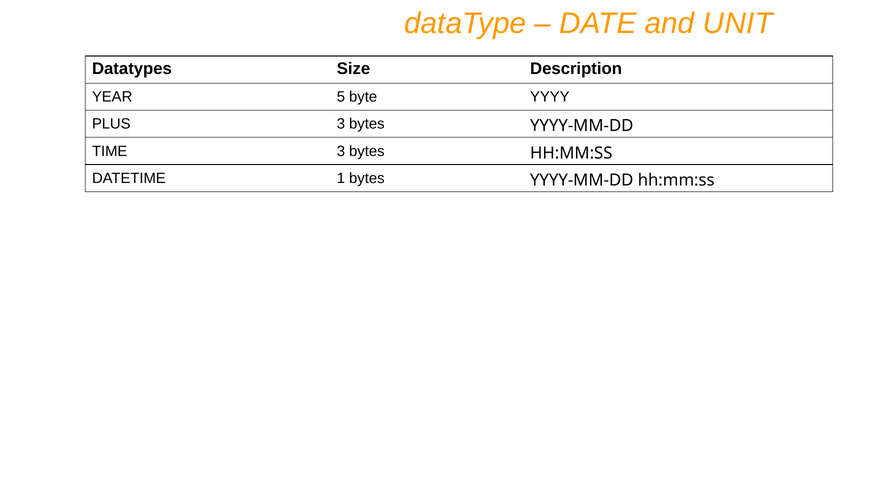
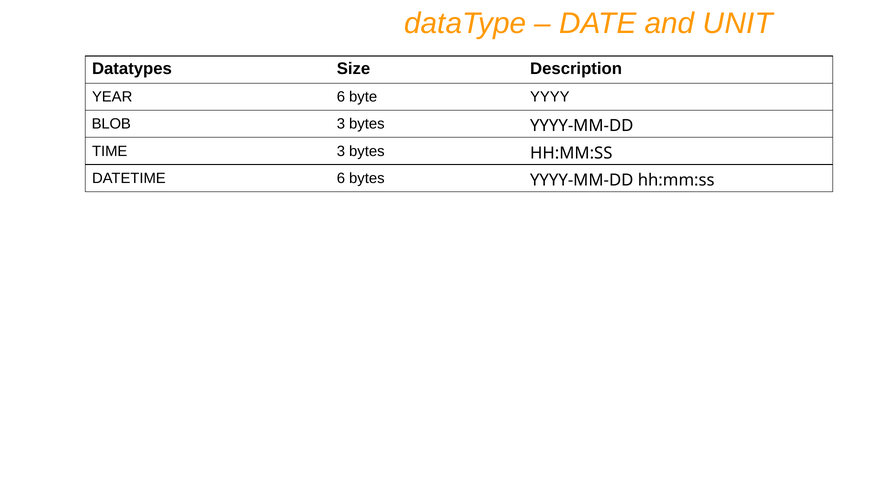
YEAR 5: 5 -> 6 (341, 97)
PLUS: PLUS -> BLOB (111, 124)
DATETIME 1: 1 -> 6 (341, 178)
